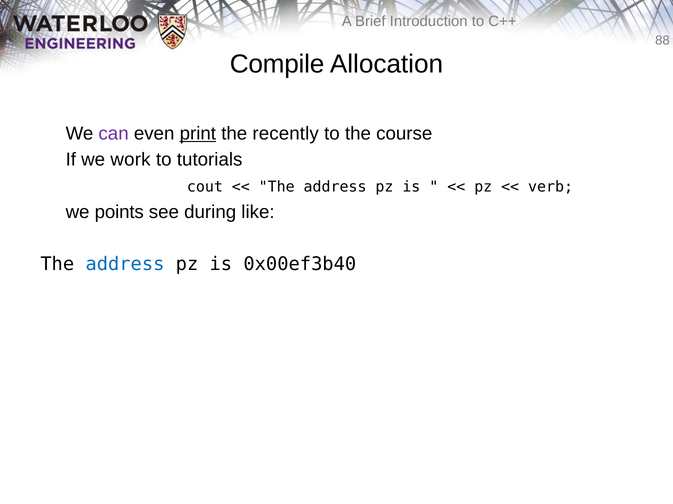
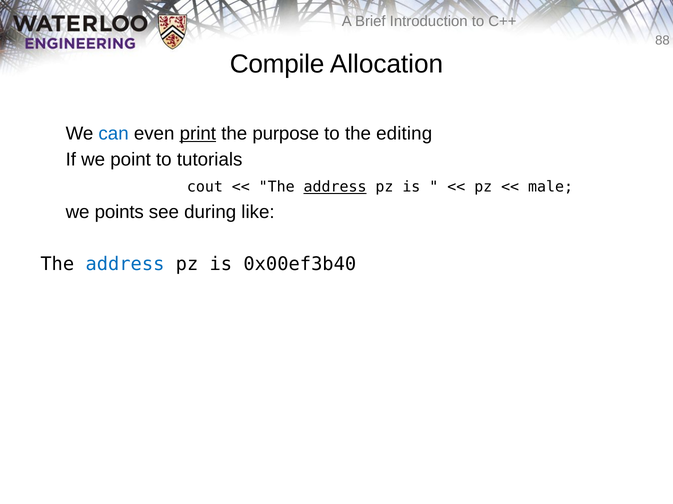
can colour: purple -> blue (114, 134)
recently: recently -> purpose (286, 134)
course: course -> editing (404, 134)
work: work -> point (131, 160)
address underline: none -> present (335, 187)
verb: verb -> male (551, 187)
